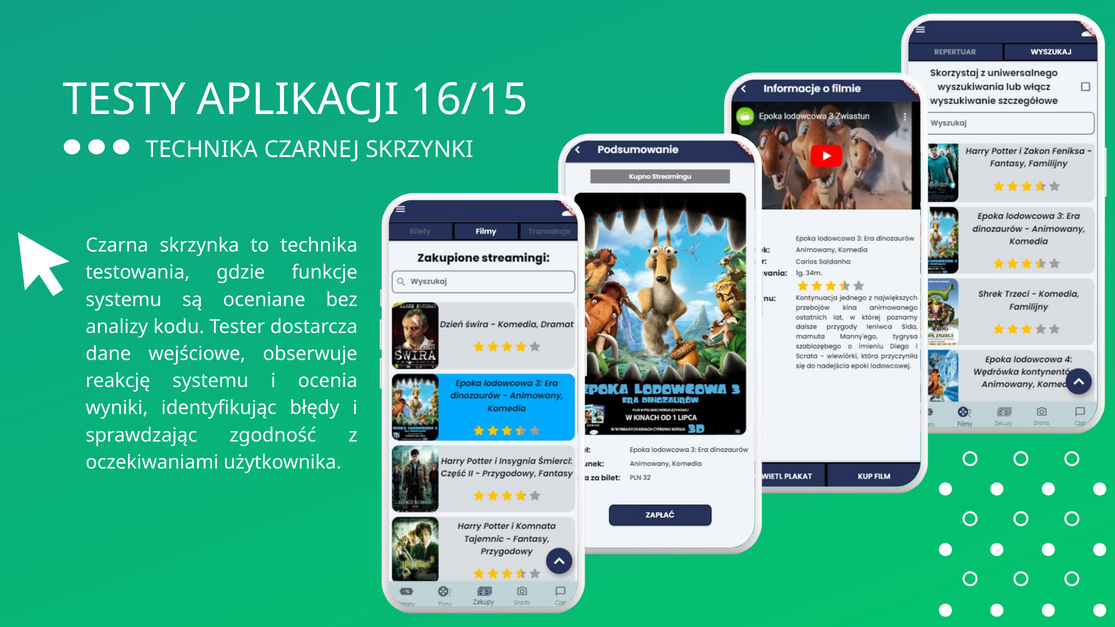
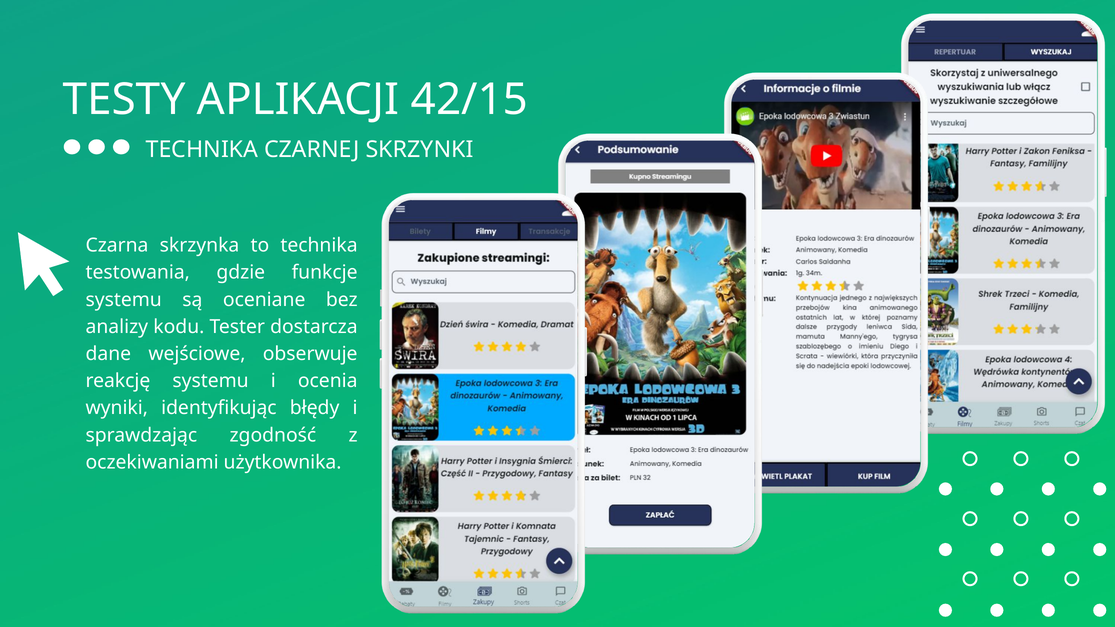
16/15: 16/15 -> 42/15 (470, 100)
